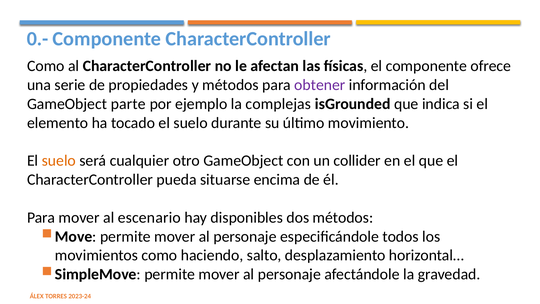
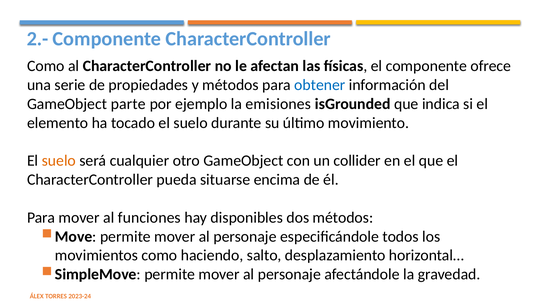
0.-: 0.- -> 2.- (38, 39)
obtener colour: purple -> blue (320, 85)
complejas: complejas -> emisiones (278, 104)
escenario: escenario -> funciones (149, 217)
